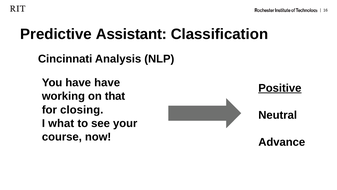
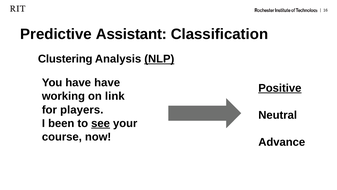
Cincinnati: Cincinnati -> Clustering (65, 59)
NLP underline: none -> present (159, 59)
that: that -> link (115, 96)
closing: closing -> players (82, 110)
what: what -> been (61, 123)
see underline: none -> present (101, 123)
